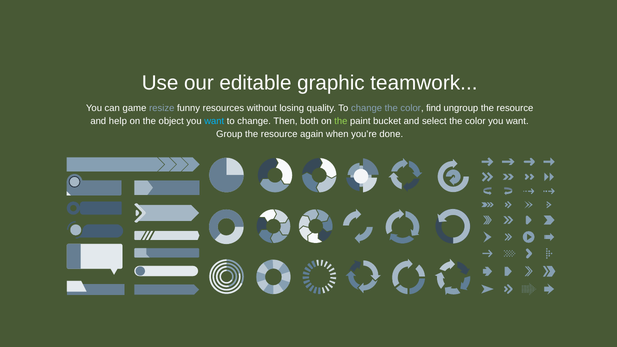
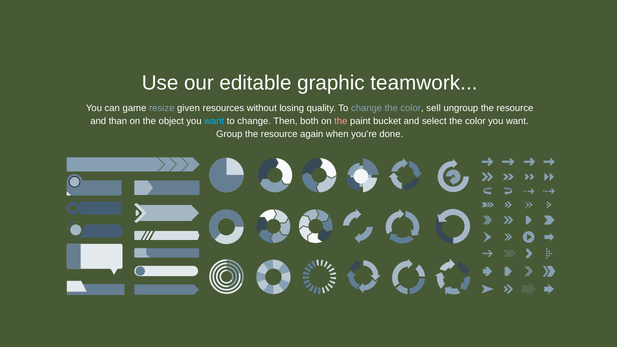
funny: funny -> given (188, 108)
find: find -> sell (434, 108)
help: help -> than (118, 121)
the colour: light green -> pink (341, 121)
